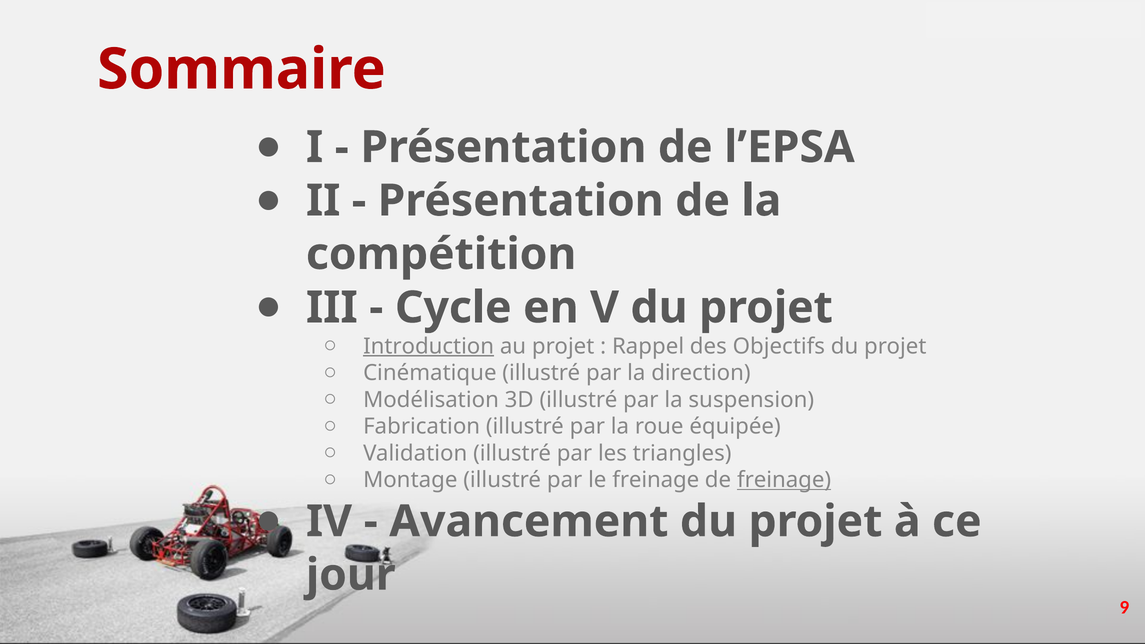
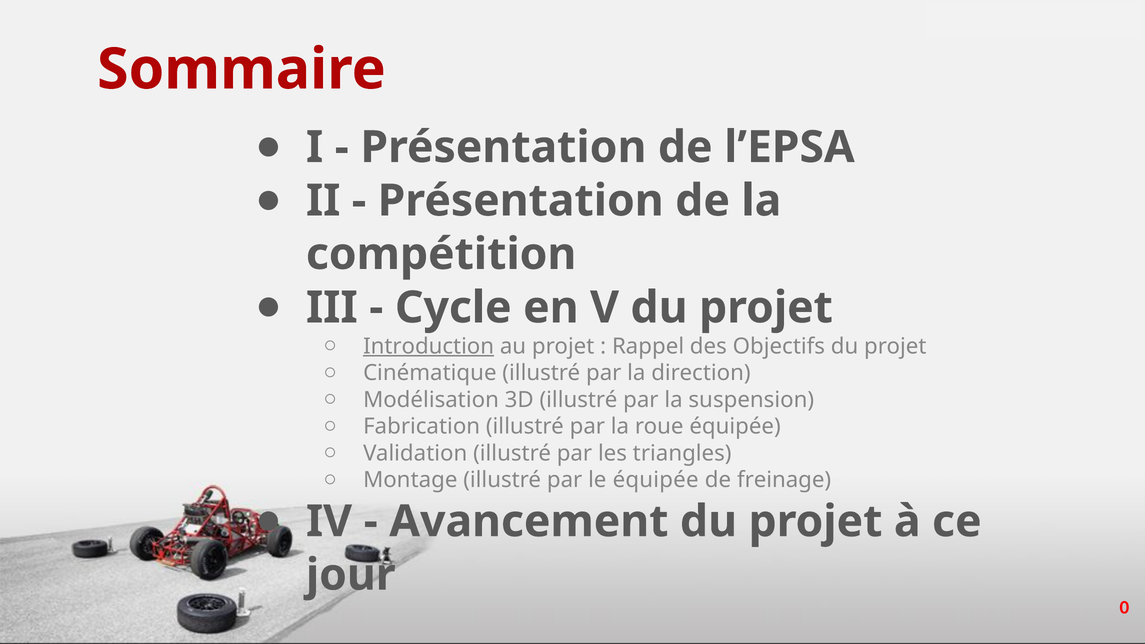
le freinage: freinage -> équipée (656, 480)
freinage underline: present -> none (784, 480)
9: 9 -> 0 (1124, 607)
